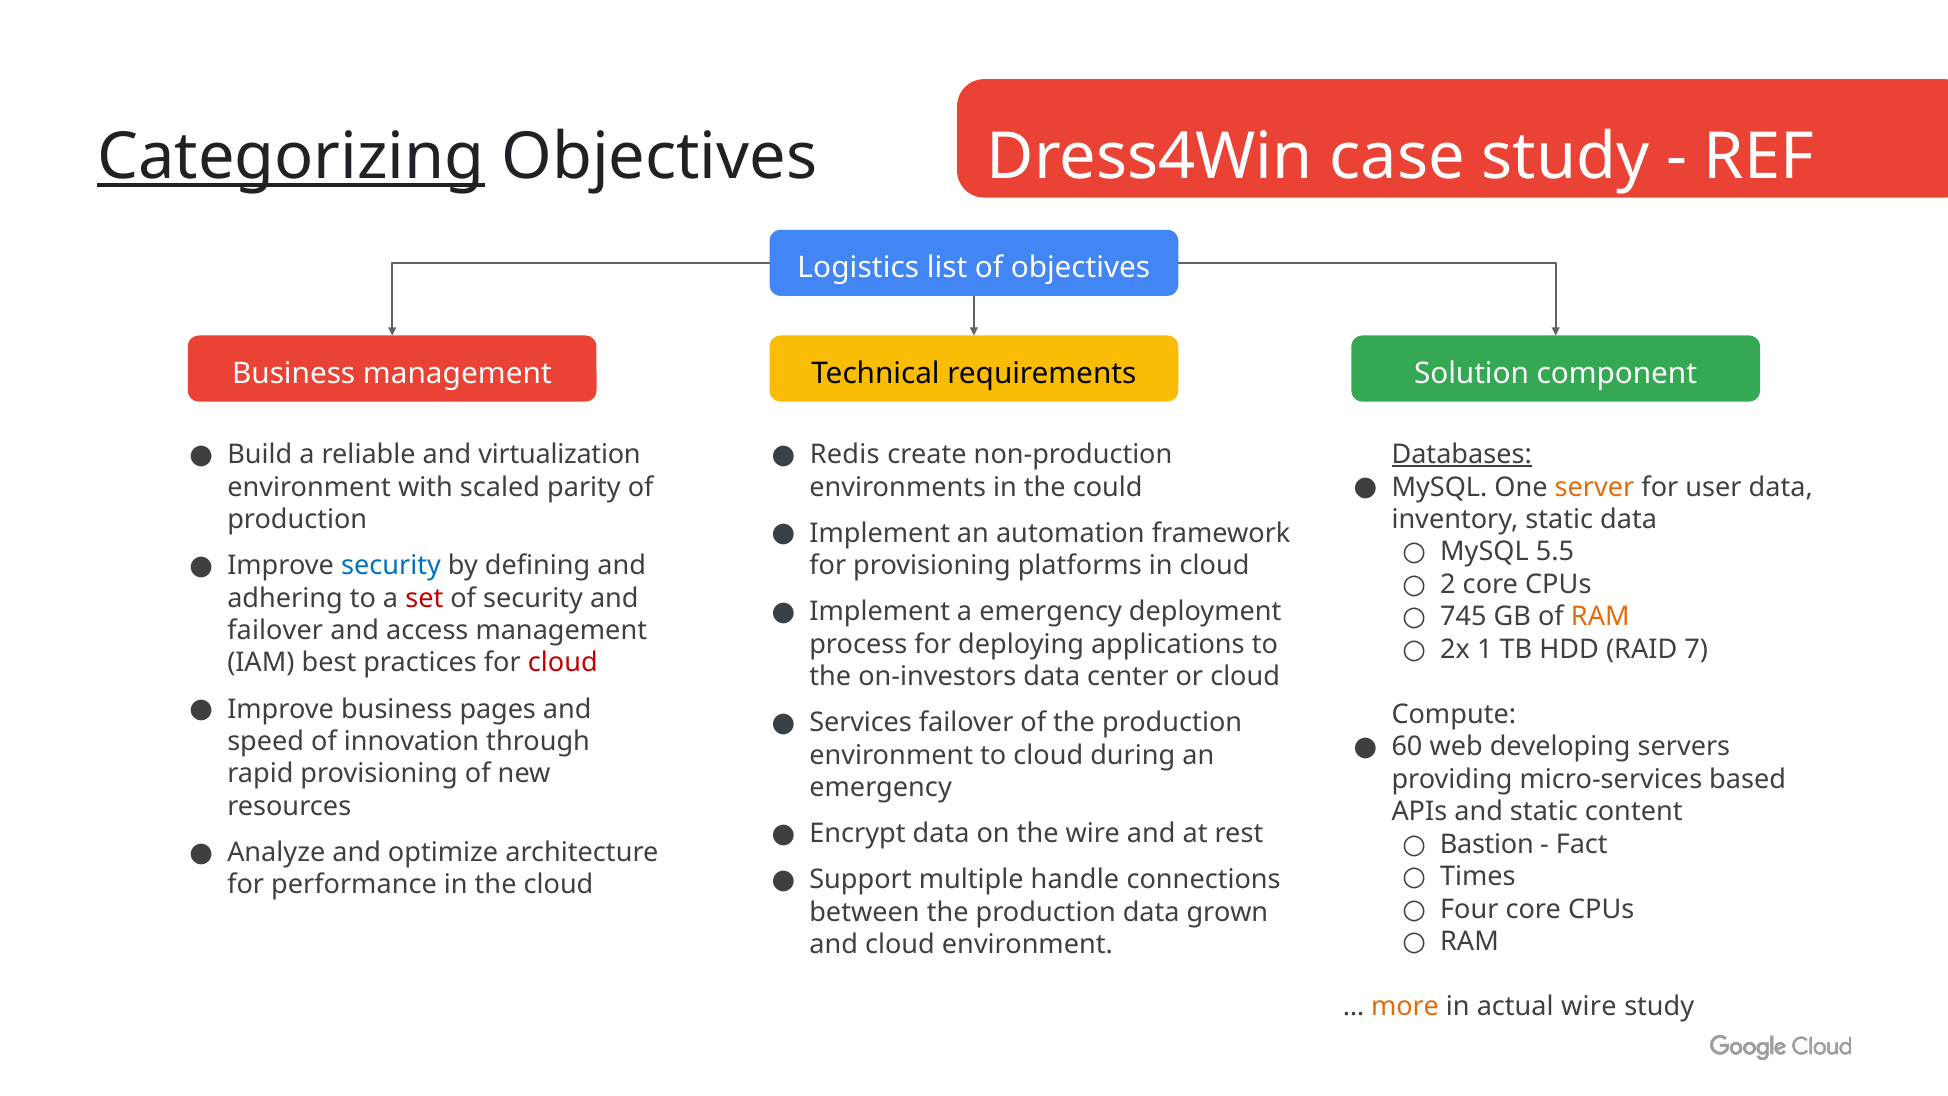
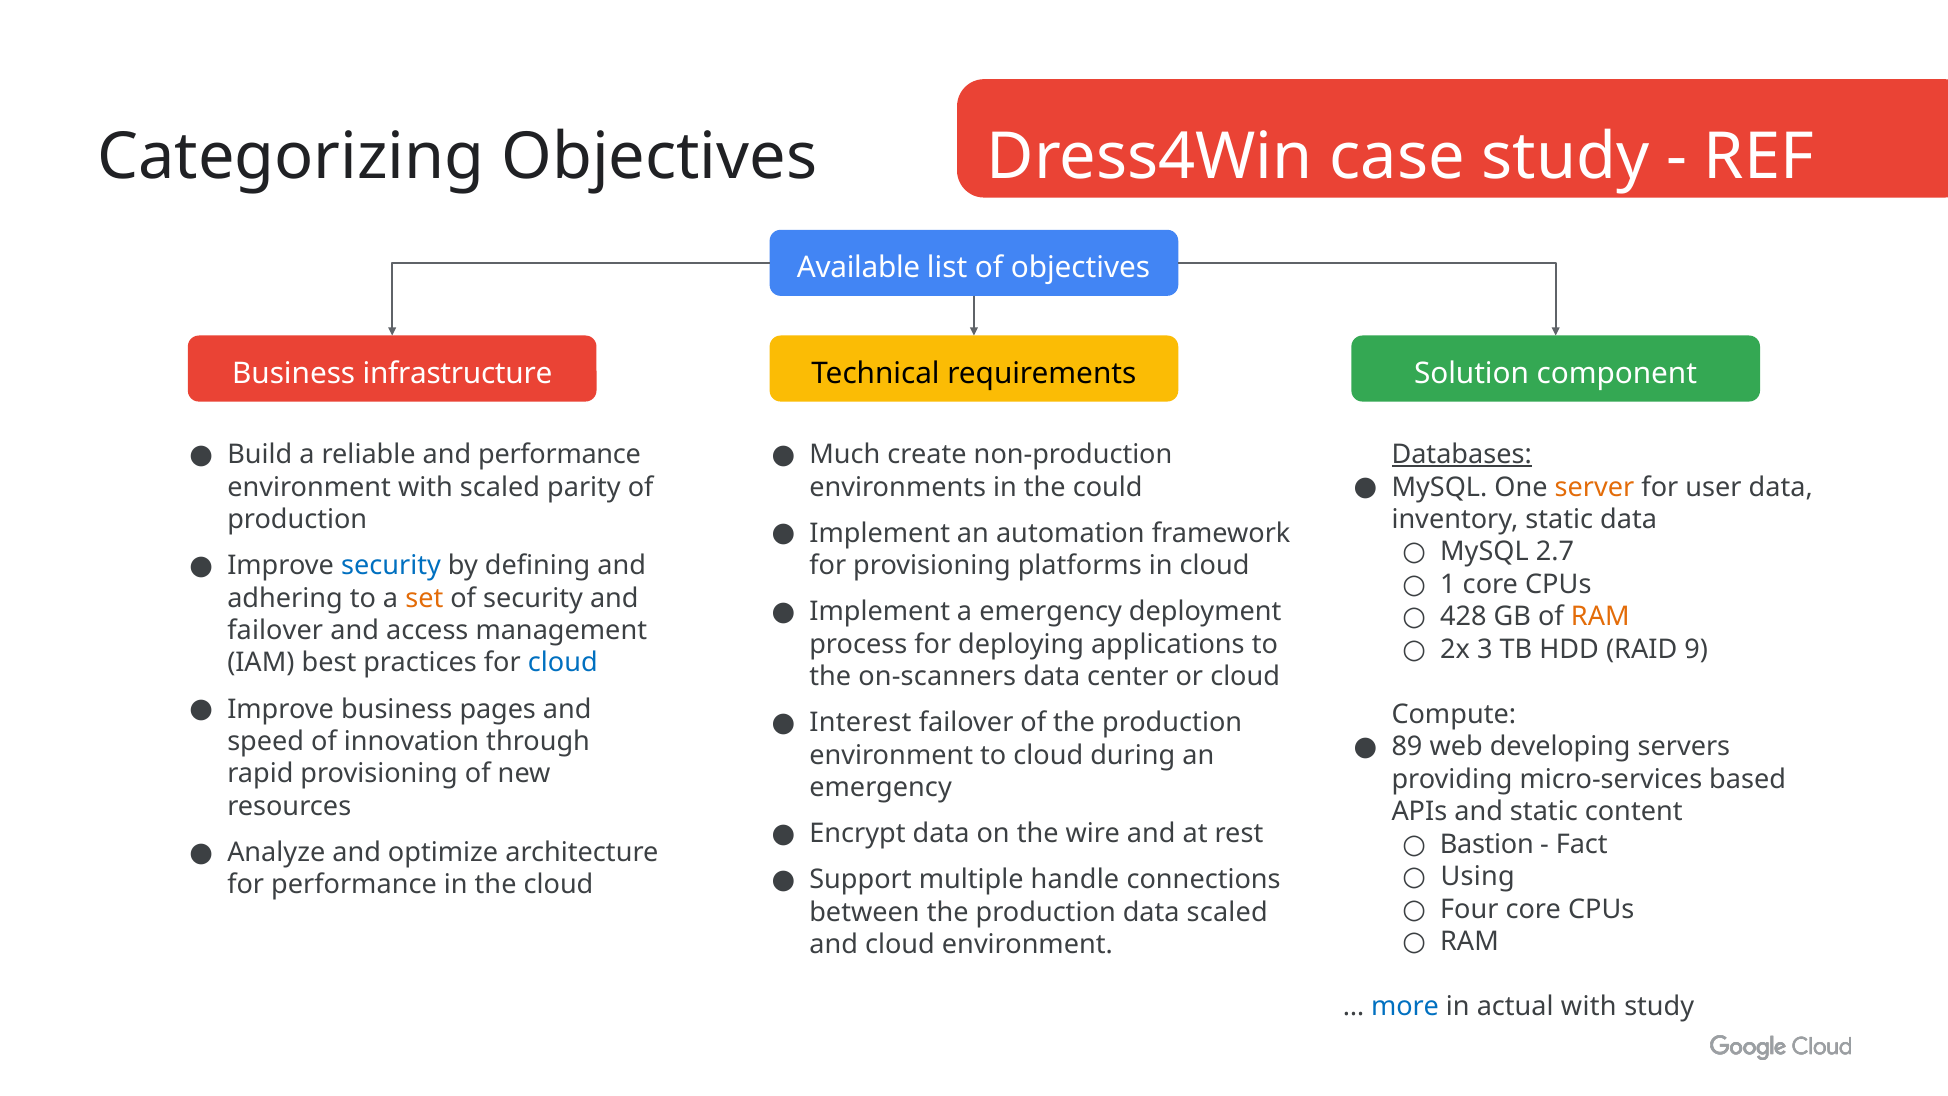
Categorizing underline: present -> none (291, 157)
Logistics: Logistics -> Available (859, 268)
Business management: management -> infrastructure (458, 373)
and virtualization: virtualization -> performance (560, 454)
Redis: Redis -> Much (845, 454)
5.5: 5.5 -> 2.7 (1555, 552)
2: 2 -> 1 (1448, 584)
set colour: red -> orange (424, 598)
745: 745 -> 428 (1463, 617)
1: 1 -> 3 (1485, 649)
7: 7 -> 9 (1696, 649)
cloud colour: red -> blue (563, 663)
on-investors: on-investors -> on-scanners (937, 676)
Services: Services -> Interest (860, 722)
60: 60 -> 89 (1407, 747)
Times: Times -> Using (1478, 877)
data grown: grown -> scaled (1227, 912)
more colour: orange -> blue (1405, 1007)
actual wire: wire -> with (1589, 1007)
